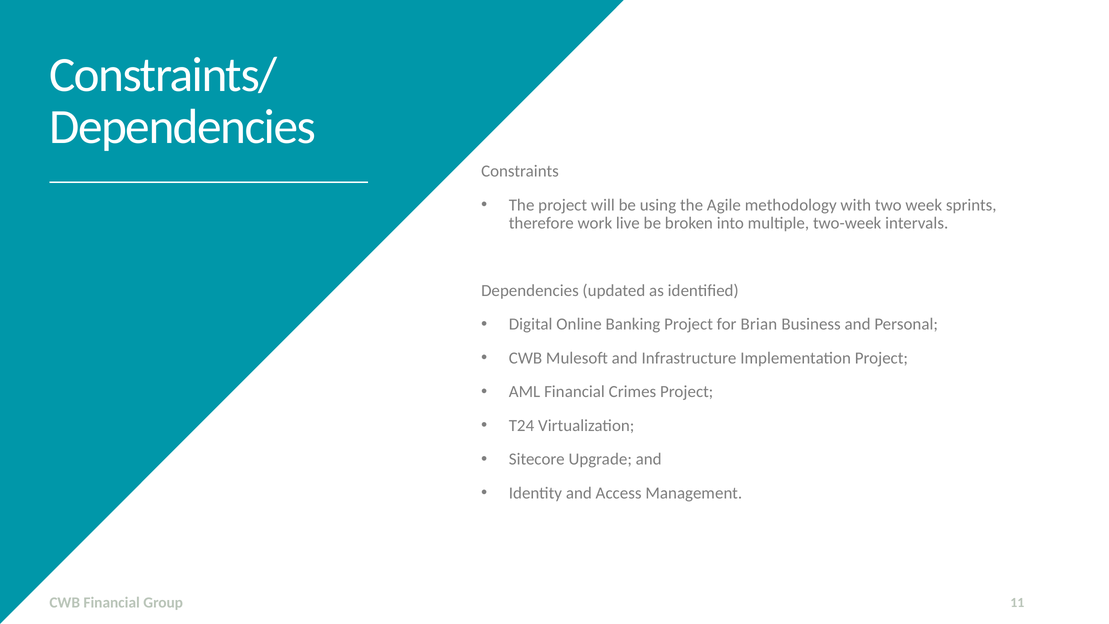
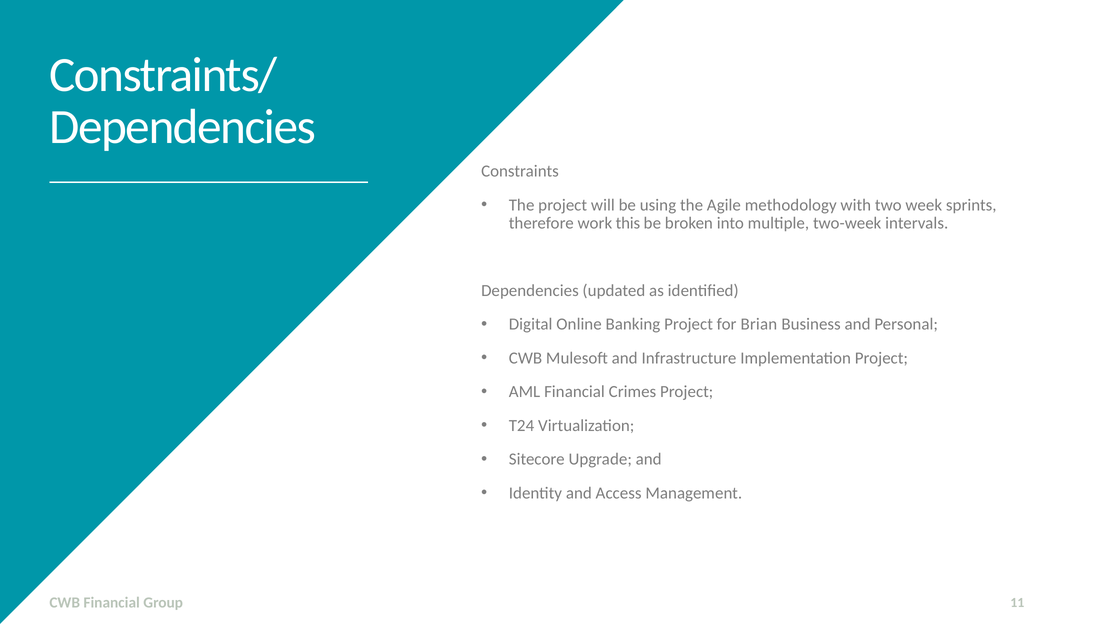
live: live -> this (628, 223)
